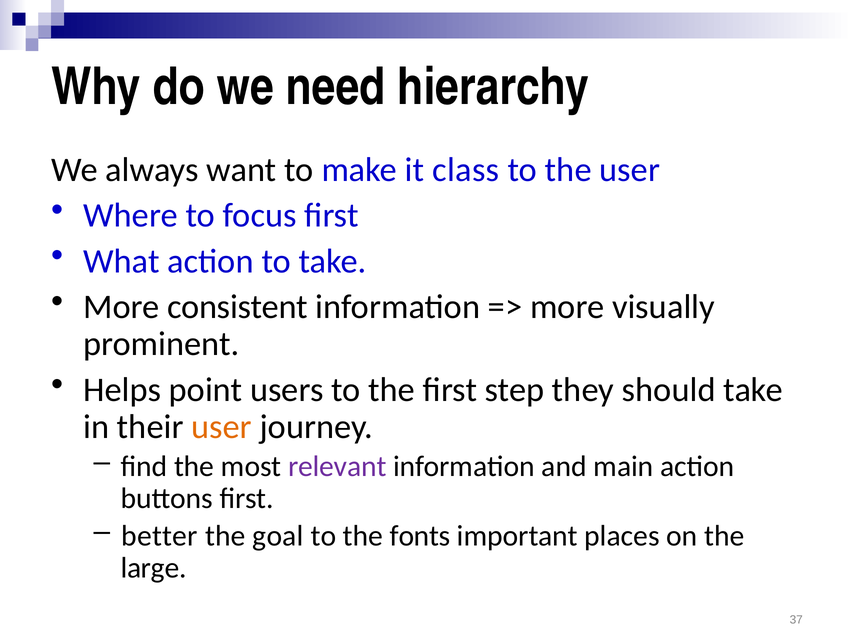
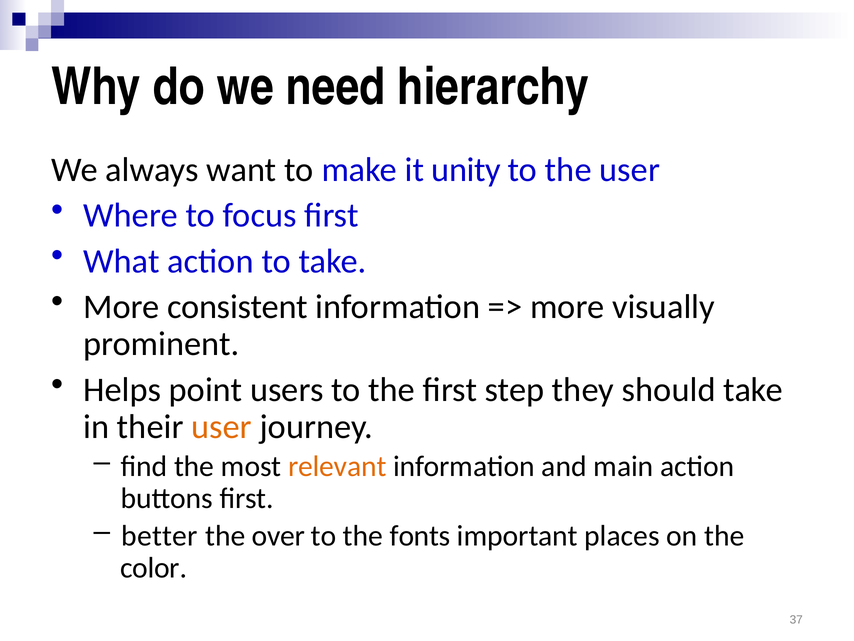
class: class -> unity (466, 170)
relevant colour: purple -> orange (337, 466)
goal: goal -> over (278, 536)
large: large -> color (154, 568)
